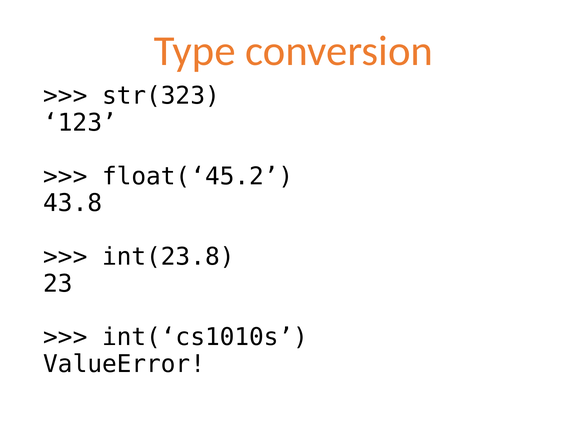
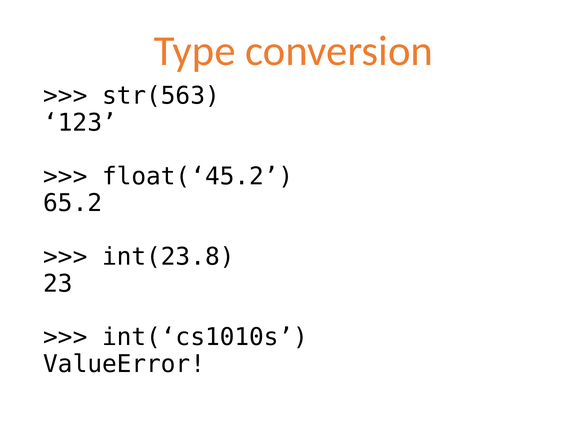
str(323: str(323 -> str(563 (161, 96)
43.8: 43.8 -> 65.2 (73, 203)
